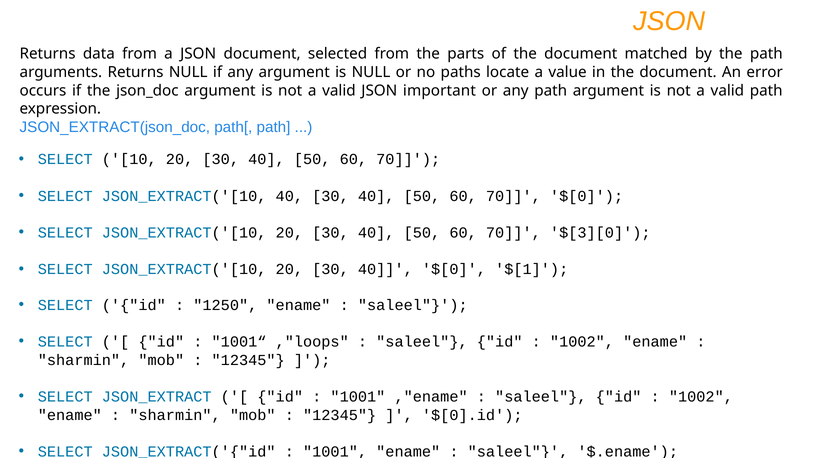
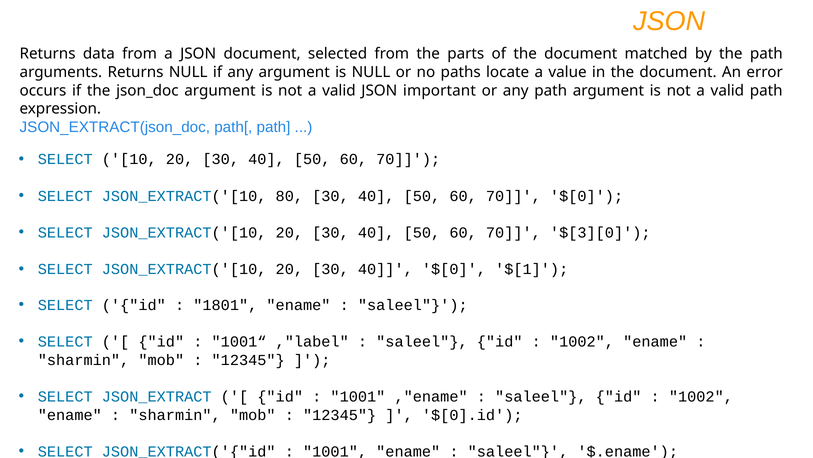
JSON_EXTRACT('[10 40: 40 -> 80 (289, 196)
1250: 1250 -> 1801 (225, 305)
,"loops: ,"loops -> ,"label (312, 341)
